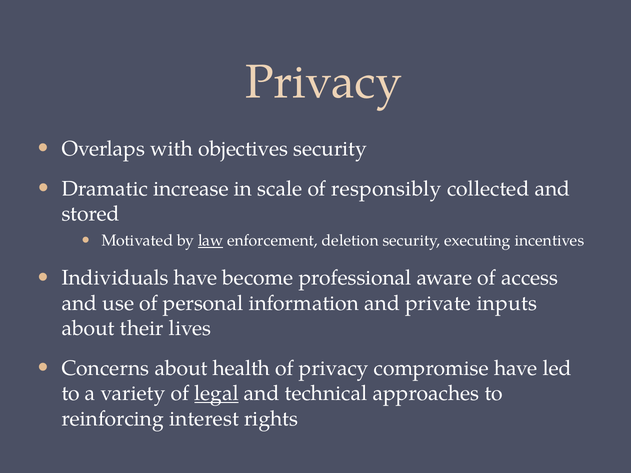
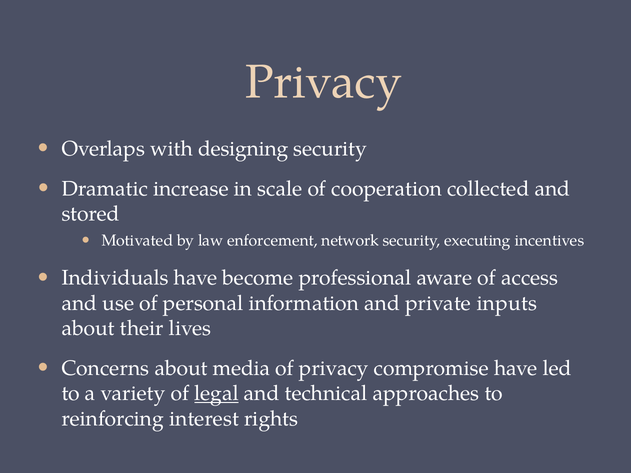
objectives: objectives -> designing (243, 149)
responsibly: responsibly -> cooperation (387, 189)
law underline: present -> none (211, 241)
deletion: deletion -> network (350, 241)
health: health -> media (242, 368)
